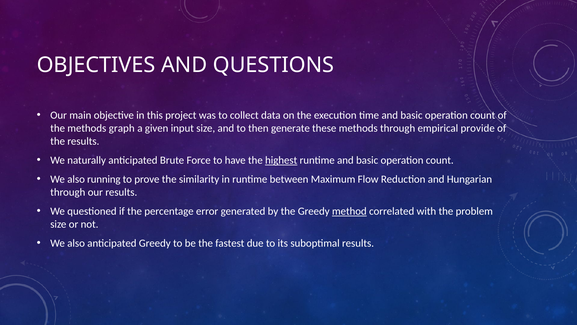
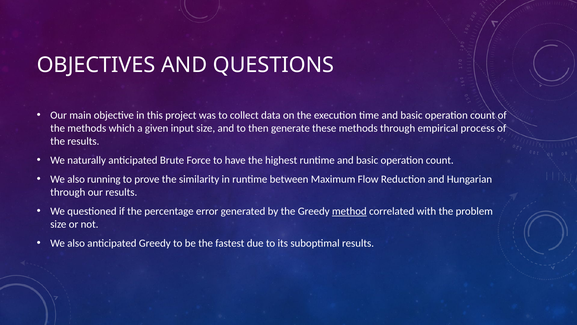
graph: graph -> which (122, 128)
provide: provide -> process (478, 128)
highest underline: present -> none (281, 160)
